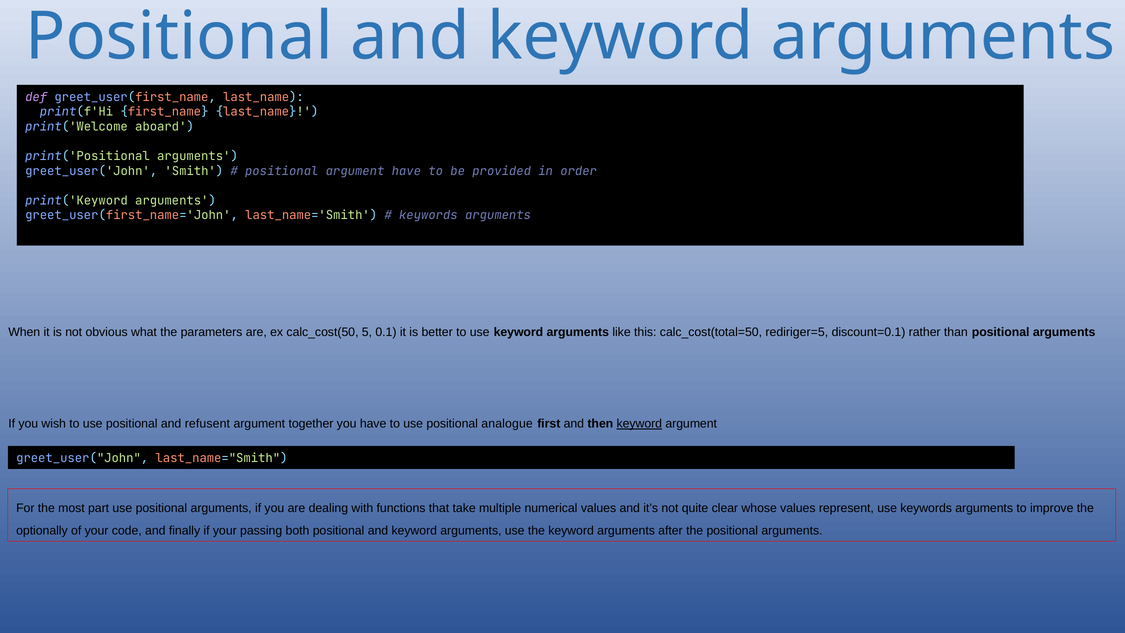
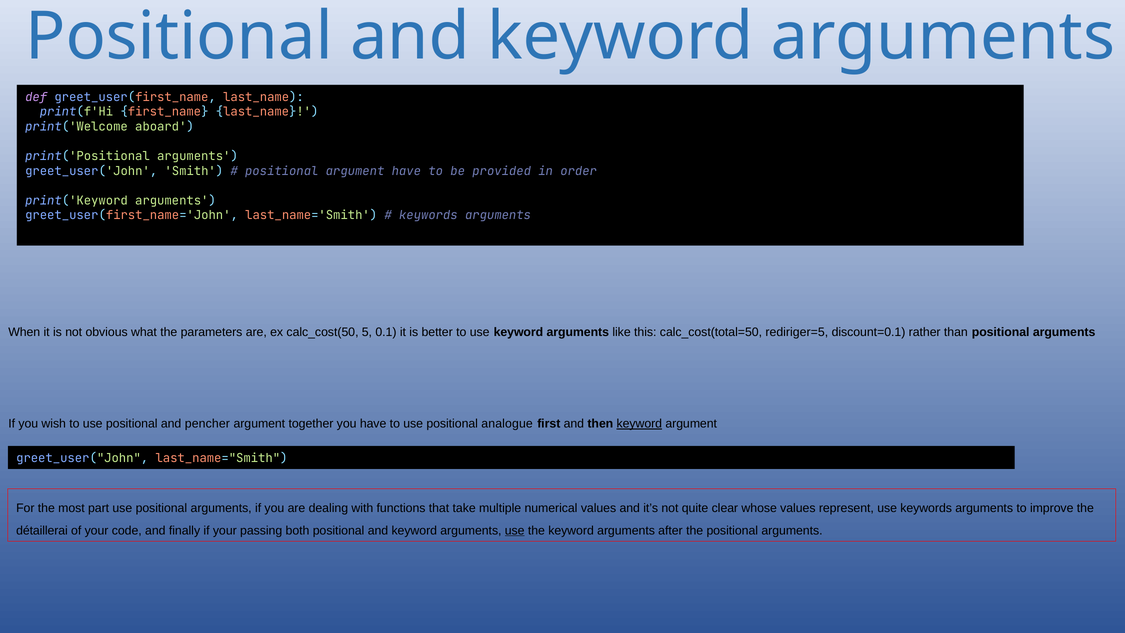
refusent: refusent -> pencher (207, 424)
optionally: optionally -> détaillerai (42, 530)
use underline: none -> present (515, 530)
